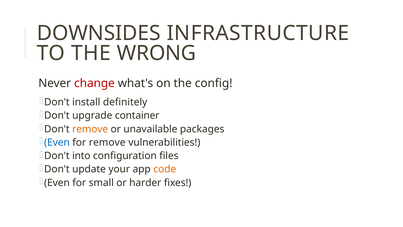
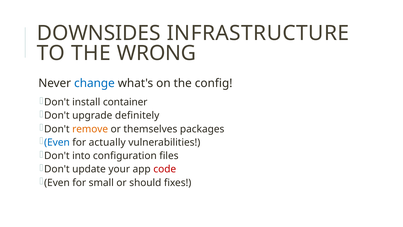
change colour: red -> blue (94, 83)
definitely: definitely -> container (125, 102)
container: container -> definitely (137, 115)
unavailable: unavailable -> themselves (150, 129)
for remove: remove -> actually (107, 142)
code colour: orange -> red (165, 169)
harder: harder -> should (145, 182)
